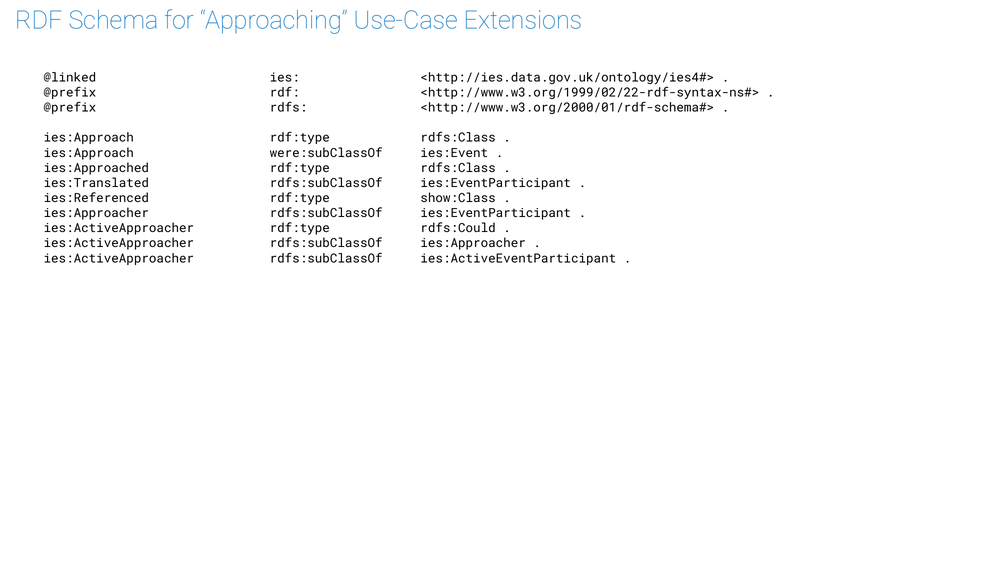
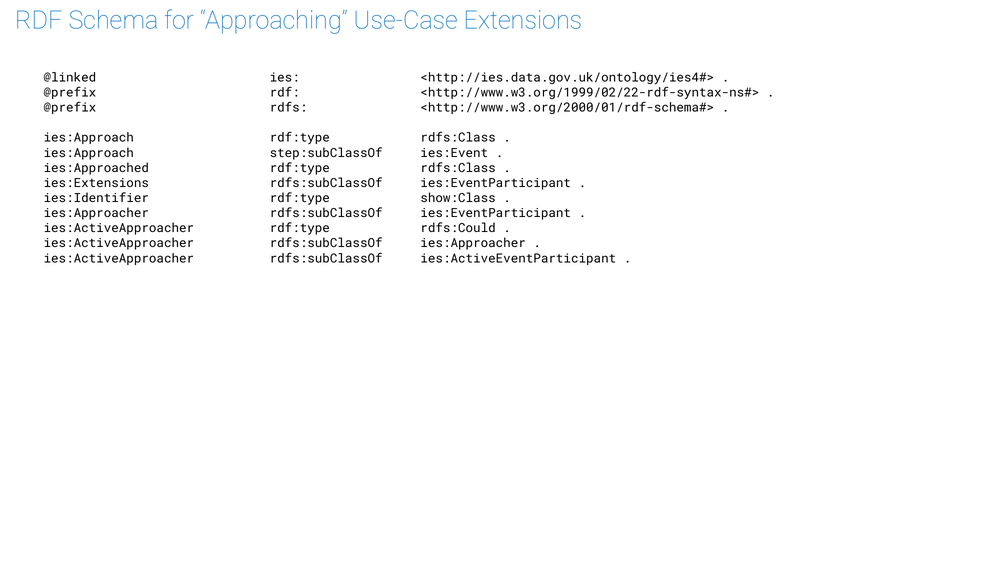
were:subClassOf: were:subClassOf -> step:subClassOf (326, 153)
ies:Translated: ies:Translated -> ies:Extensions (96, 183)
ies:Referenced: ies:Referenced -> ies:Identifier (96, 198)
